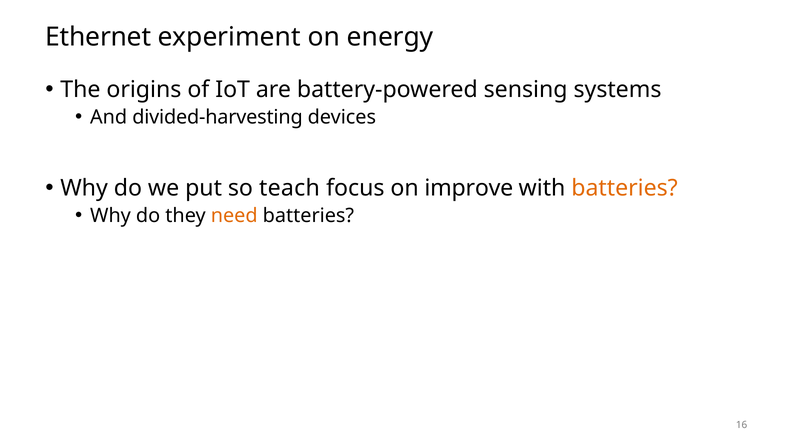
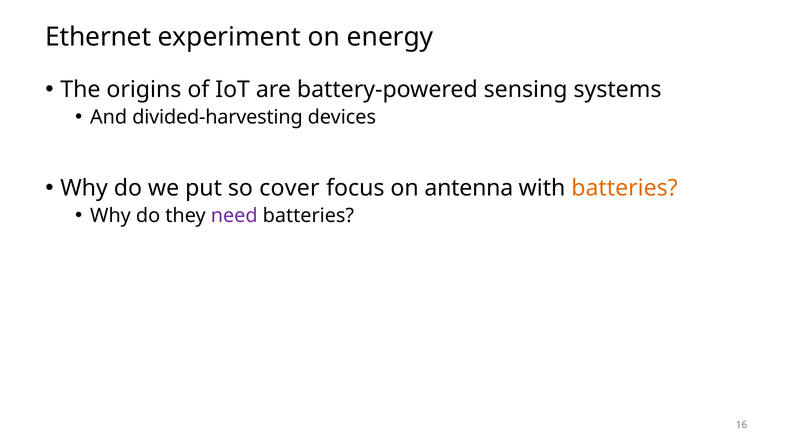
teach: teach -> cover (289, 188)
improve: improve -> antenna (469, 188)
need colour: orange -> purple (234, 216)
